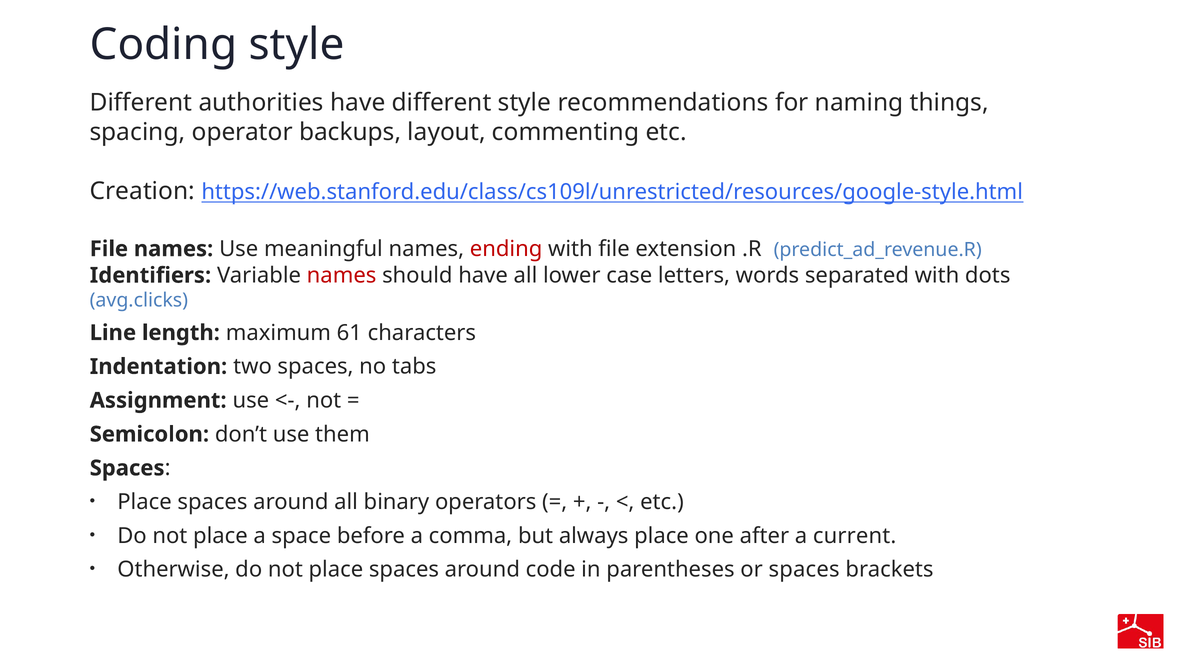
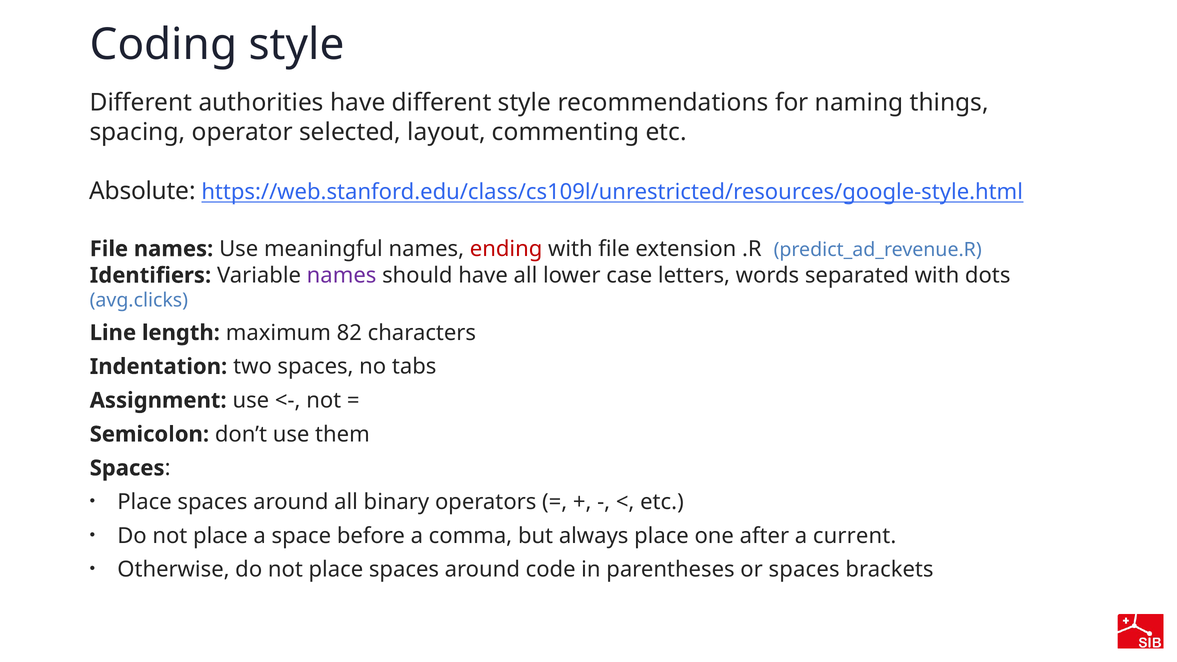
backups: backups -> selected (350, 132)
Creation: Creation -> Absolute (143, 191)
names colour: red -> purple (342, 275)
61: 61 -> 82 (349, 333)
